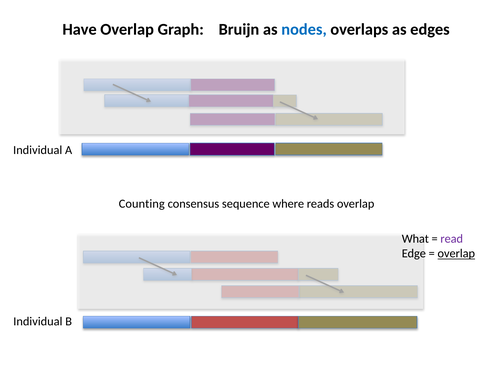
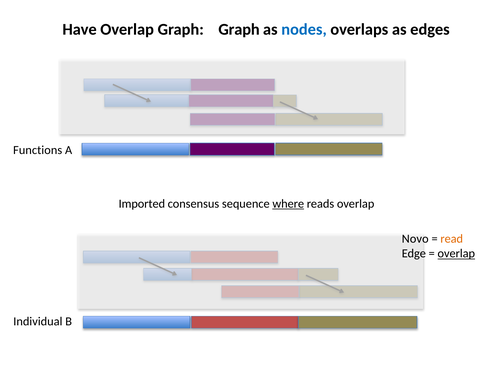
Graph Bruijn: Bruijn -> Graph (239, 29)
Individual: Individual -> Functions (38, 150)
Counting: Counting -> Imported (142, 204)
where underline: none -> present (288, 204)
What: What -> Novo (415, 239)
read colour: purple -> orange (452, 239)
